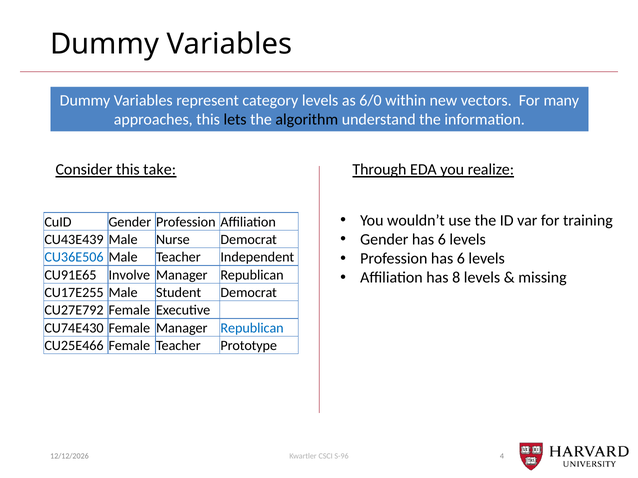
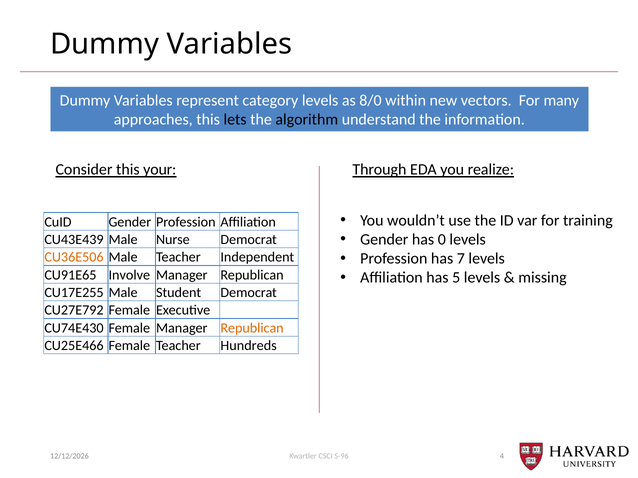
6/0: 6/0 -> 8/0 (371, 101)
take: take -> your (160, 170)
Gender has 6: 6 -> 0 (442, 240)
Profession has 6: 6 -> 7 (461, 259)
CU36E506 colour: blue -> orange (74, 258)
8: 8 -> 5 (456, 278)
Republican colour: blue -> orange (252, 328)
Prototype: Prototype -> Hundreds (249, 346)
